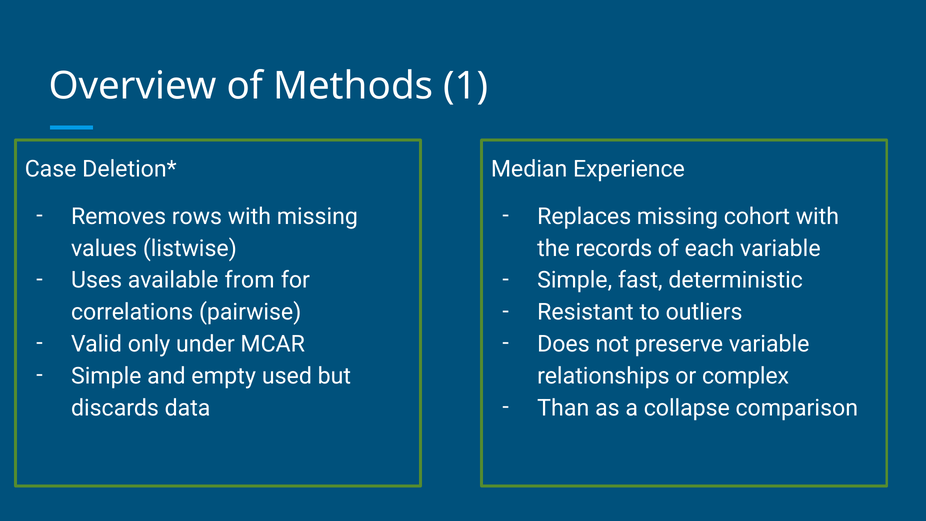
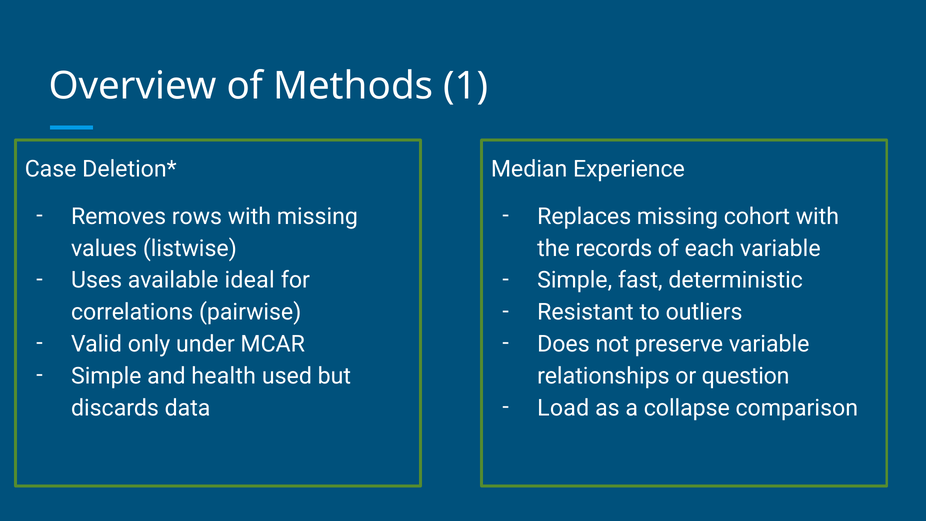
from: from -> ideal (250, 280)
empty: empty -> health (224, 376)
complex: complex -> question (746, 376)
Than: Than -> Load (563, 408)
